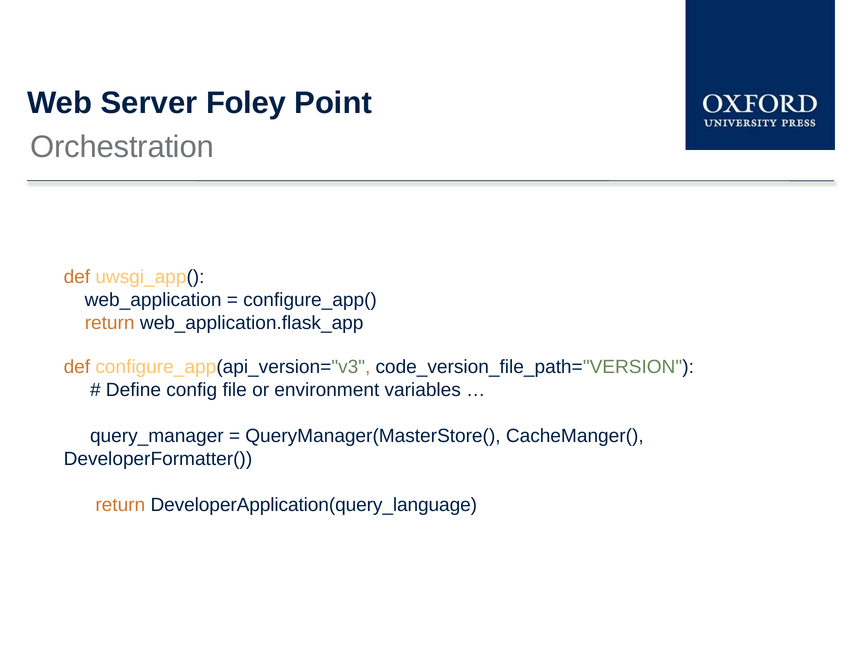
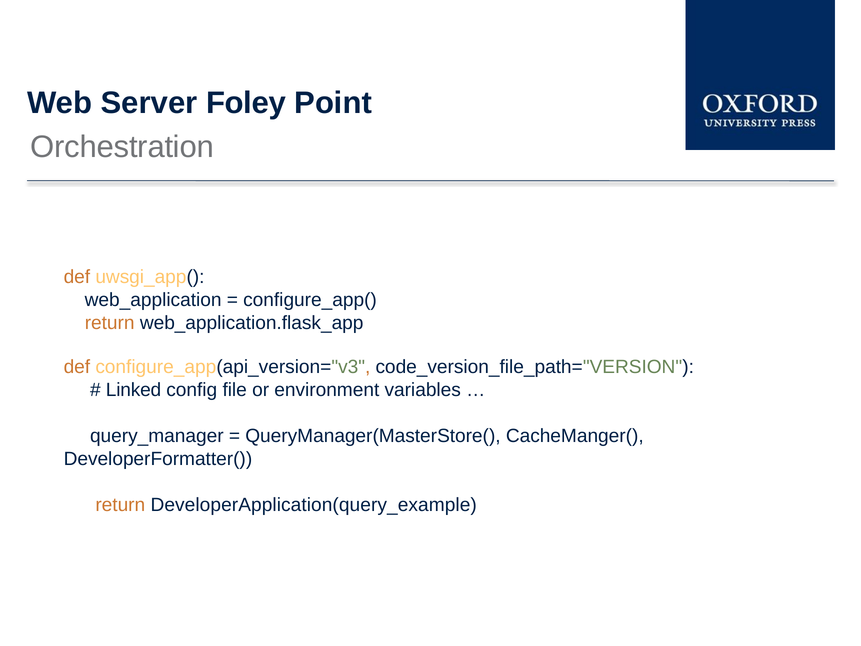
Define: Define -> Linked (134, 390)
DeveloperApplication(query_language: DeveloperApplication(query_language -> DeveloperApplication(query_example (314, 505)
